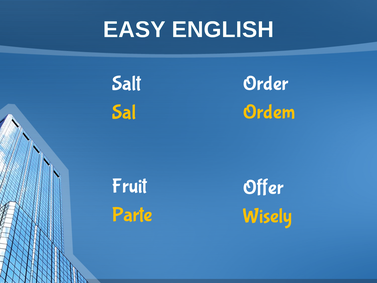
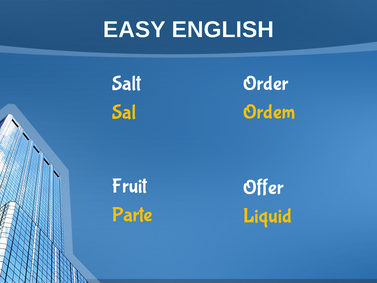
Wisely: Wisely -> Liquid (268, 215)
